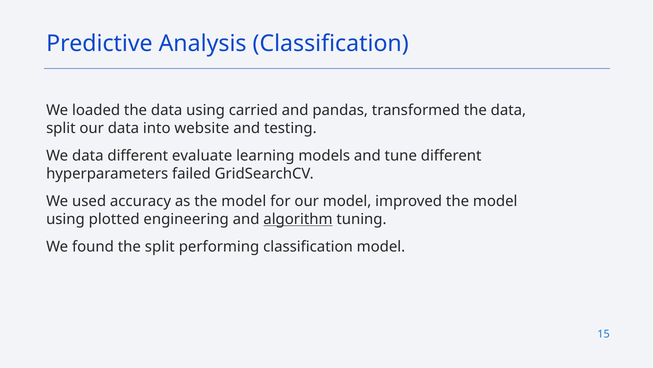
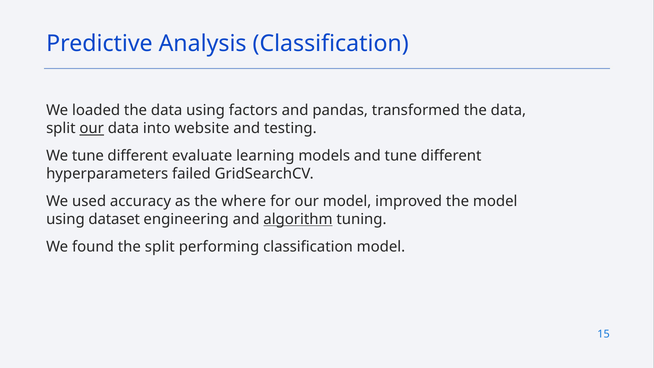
carried: carried -> factors (253, 110)
our underline: none -> present (92, 128)
We data: data -> tune (88, 156)
as the model: model -> where (244, 201)
plotted: plotted -> dataset (114, 219)
